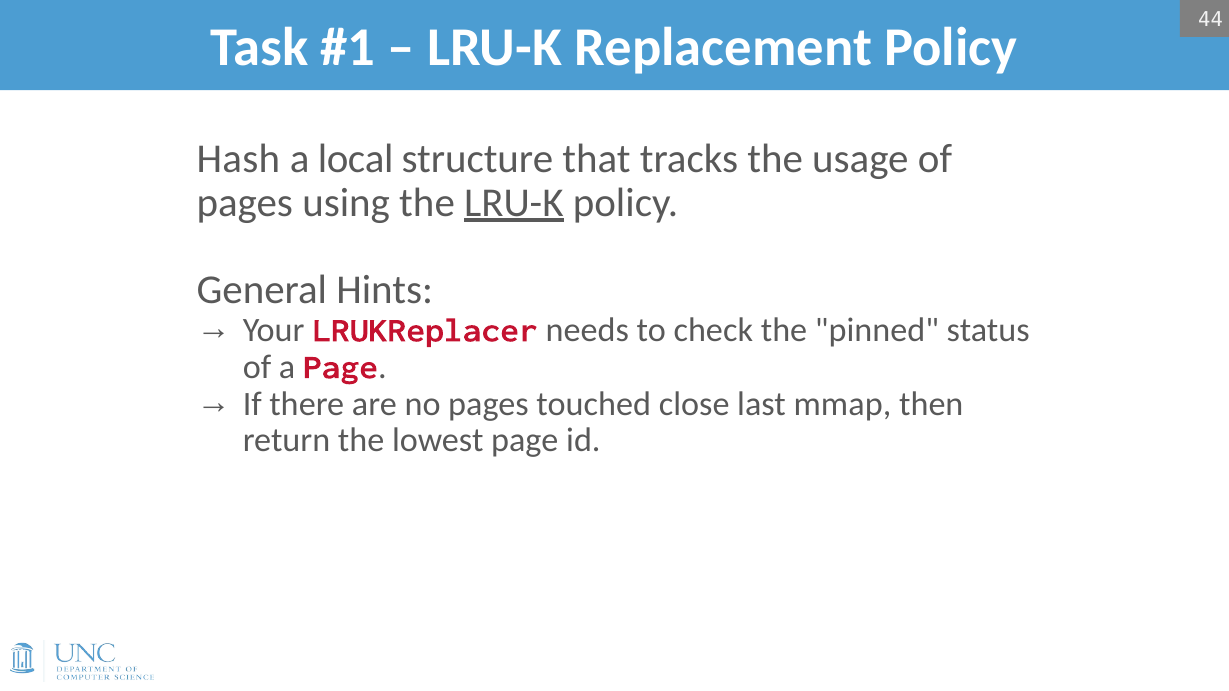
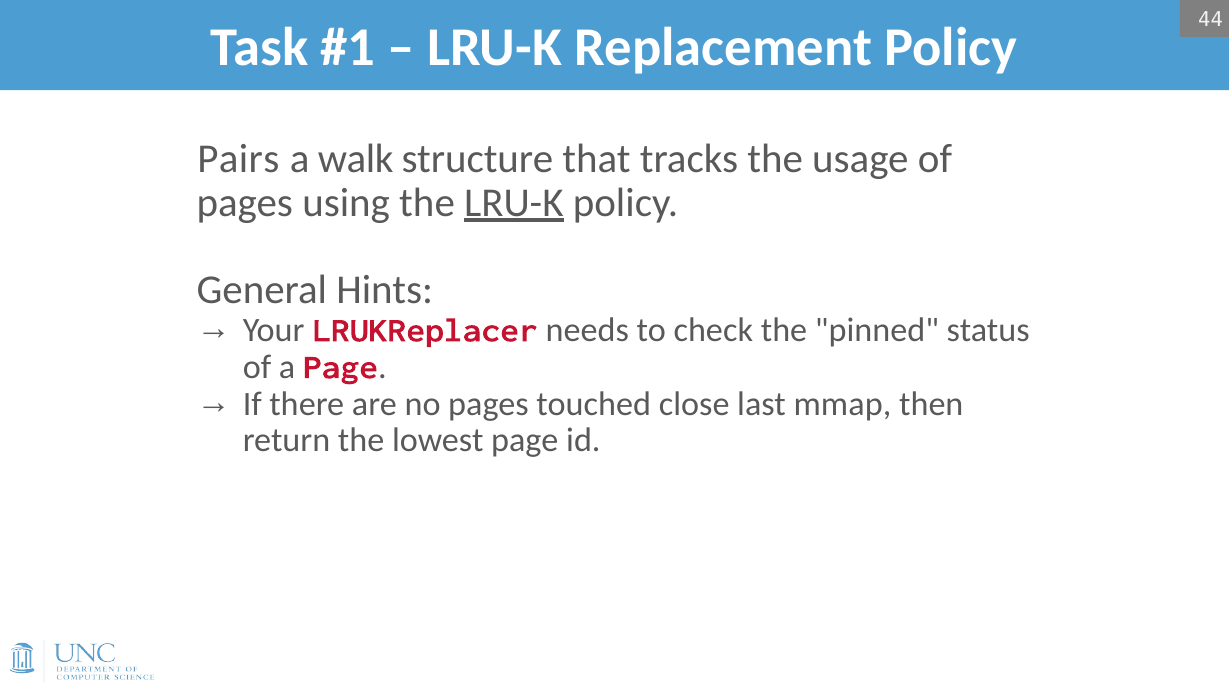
Hash: Hash -> Pairs (238, 159)
local: local -> walk (356, 159)
